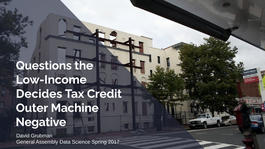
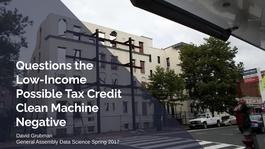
Decides: Decides -> Possible (39, 94)
Outer: Outer -> Clean (32, 108)
